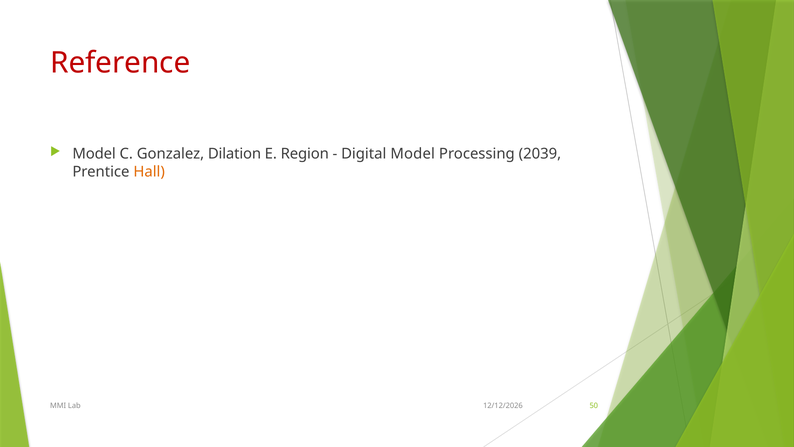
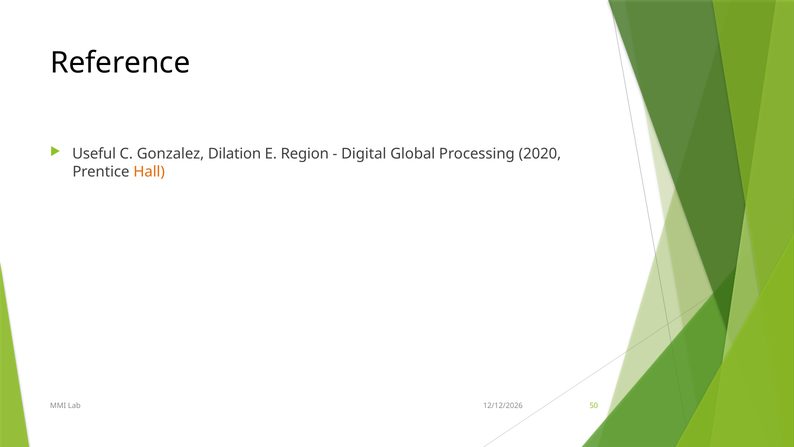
Reference colour: red -> black (120, 63)
Model: Model -> Useful (94, 154)
Digital Model: Model -> Global (413, 154)
2039: 2039 -> 2020 (540, 154)
